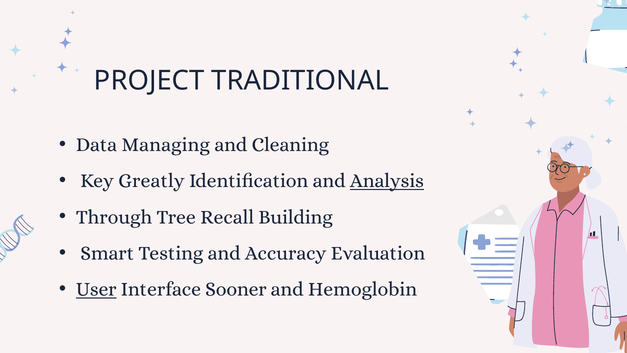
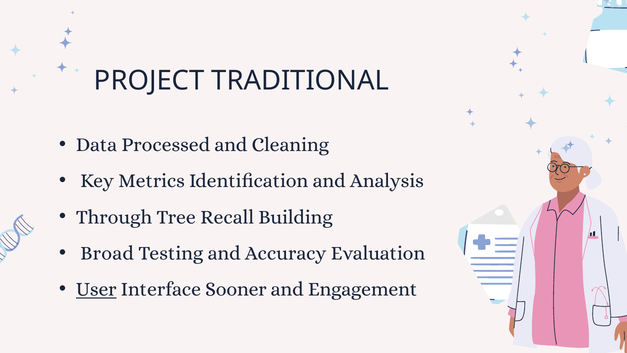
Managing: Managing -> Processed (166, 145)
Greatly: Greatly -> Metrics (152, 181)
Analysis underline: present -> none (387, 181)
Smart: Smart -> Broad (107, 253)
Hemoglobin: Hemoglobin -> Engagement (363, 289)
